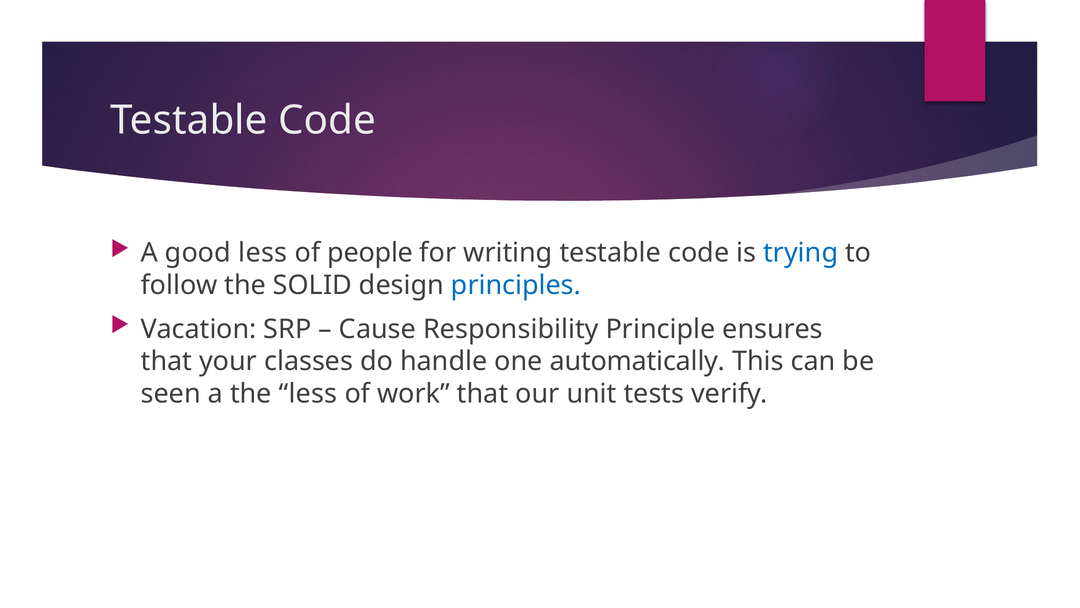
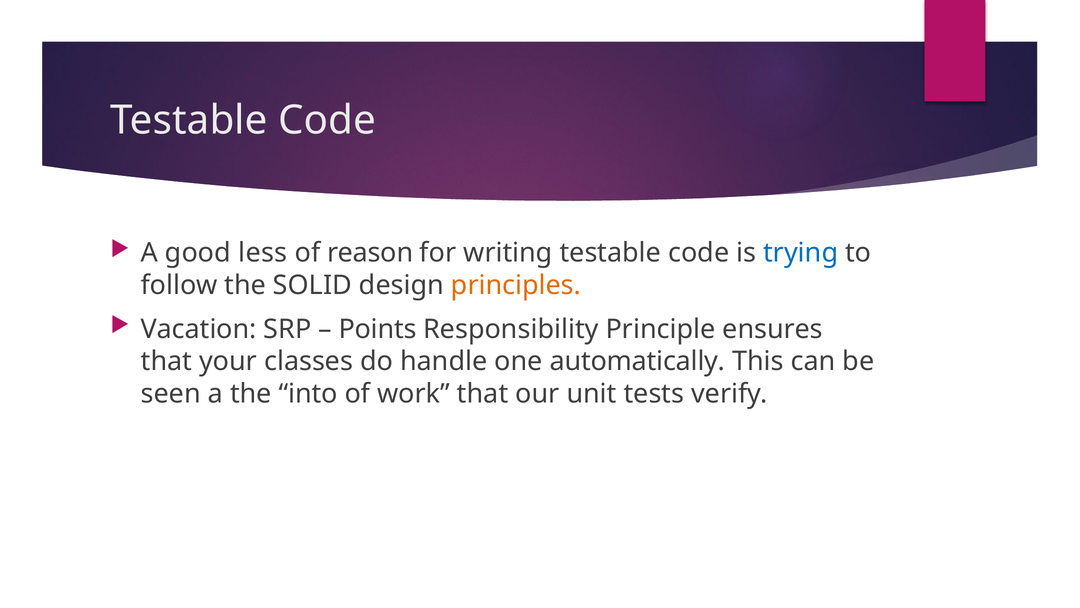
people: people -> reason (370, 253)
principles colour: blue -> orange (516, 285)
Cause: Cause -> Points (378, 329)
the less: less -> into (308, 394)
